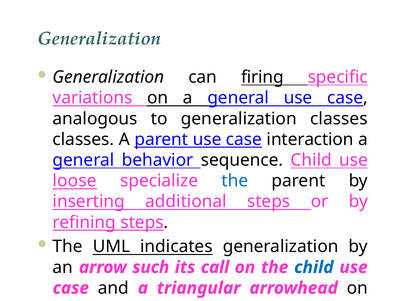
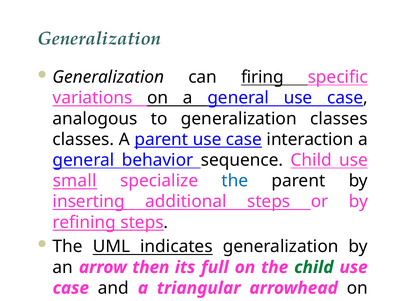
loose: loose -> small (75, 181)
such: such -> then (151, 268)
call: call -> full (215, 268)
child colour: blue -> green (314, 268)
